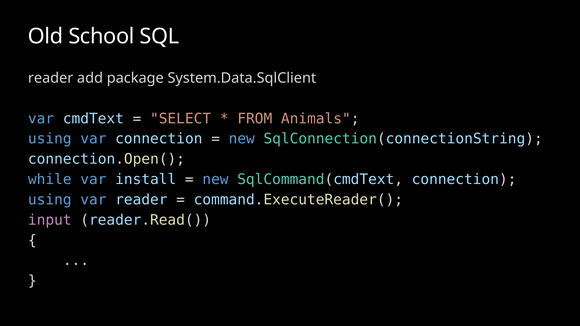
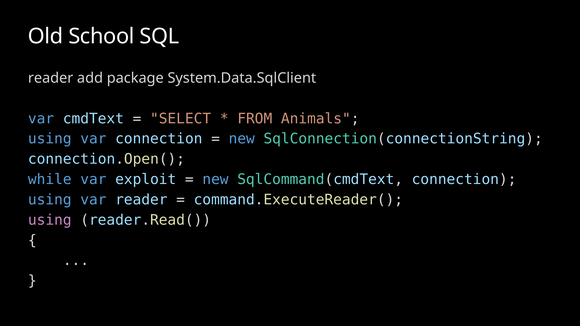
install: install -> exploit (146, 180)
input: input -> using (50, 220)
